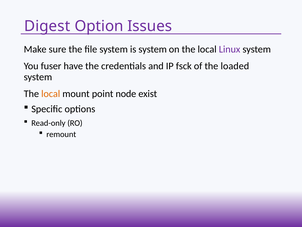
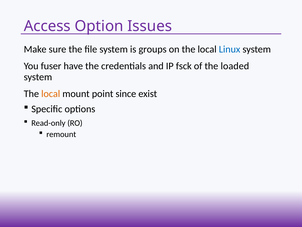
Digest: Digest -> Access (47, 26)
is system: system -> groups (153, 49)
Linux colour: purple -> blue (230, 49)
node: node -> since (126, 94)
